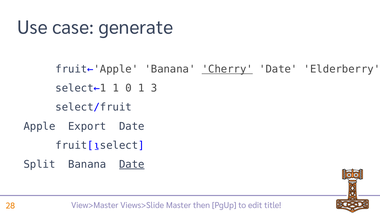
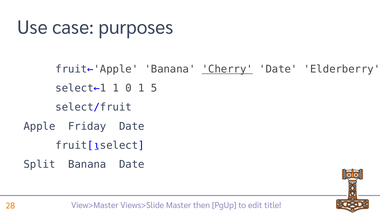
generate: generate -> purposes (136, 28)
3: 3 -> 5 (154, 88)
Export: Export -> Friday (87, 126)
Date underline: present -> none (132, 164)
